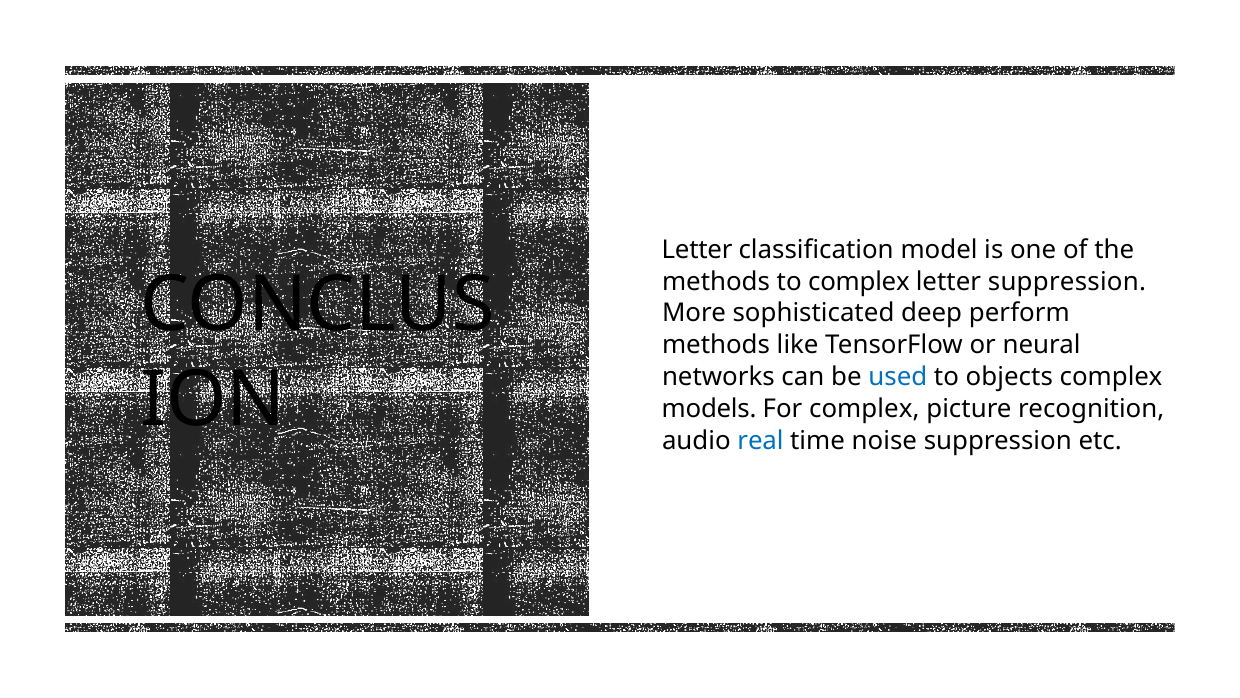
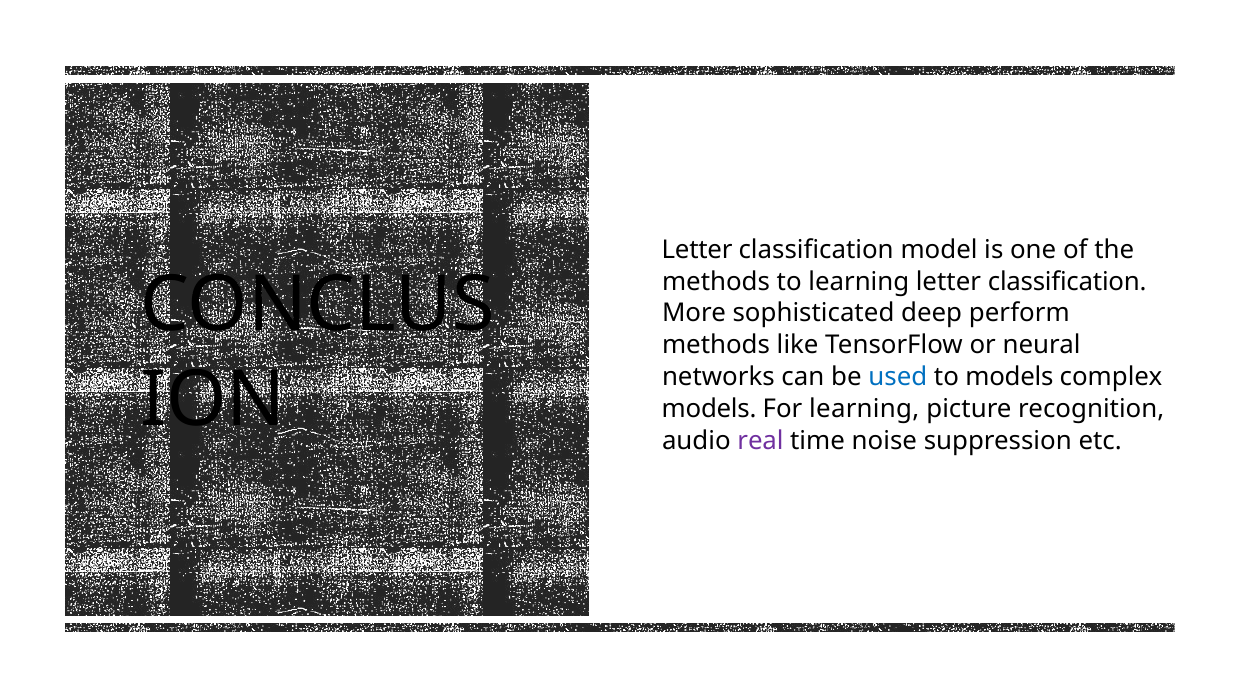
to complex: complex -> learning (859, 281)
suppression: suppression -> classification (1067, 281)
to objects: objects -> models (1009, 377)
For complex: complex -> learning (864, 409)
real colour: blue -> purple (761, 441)
